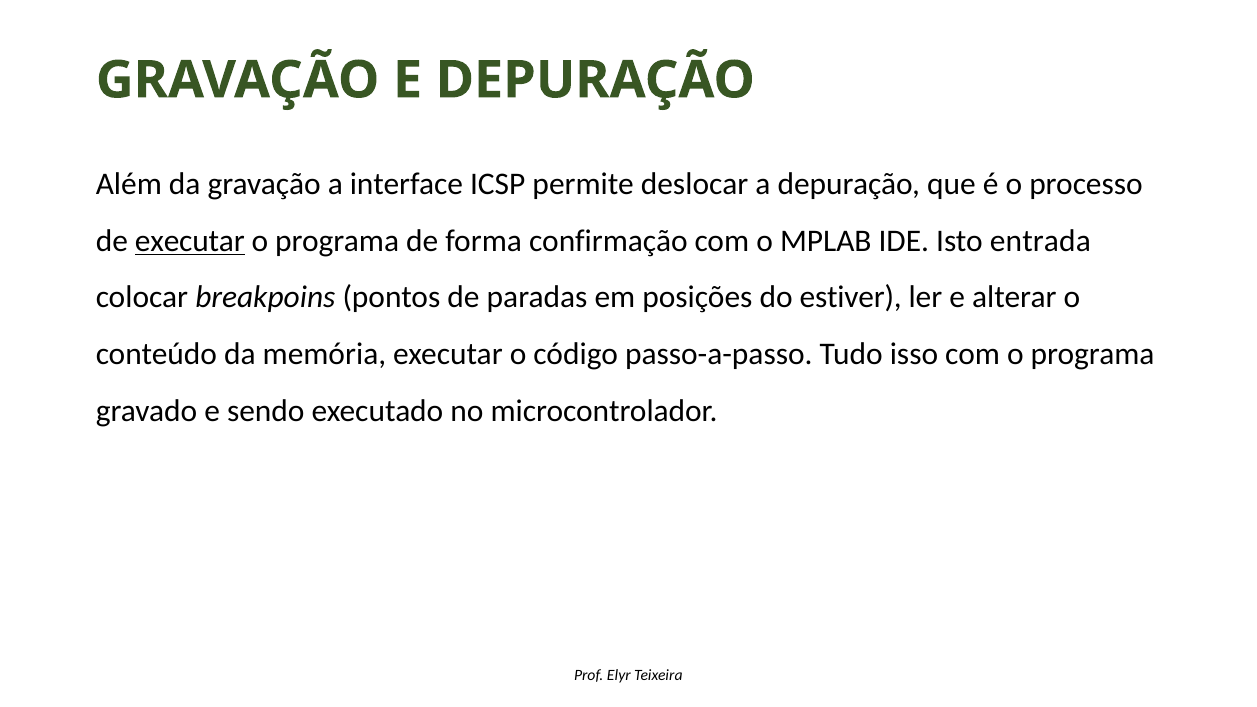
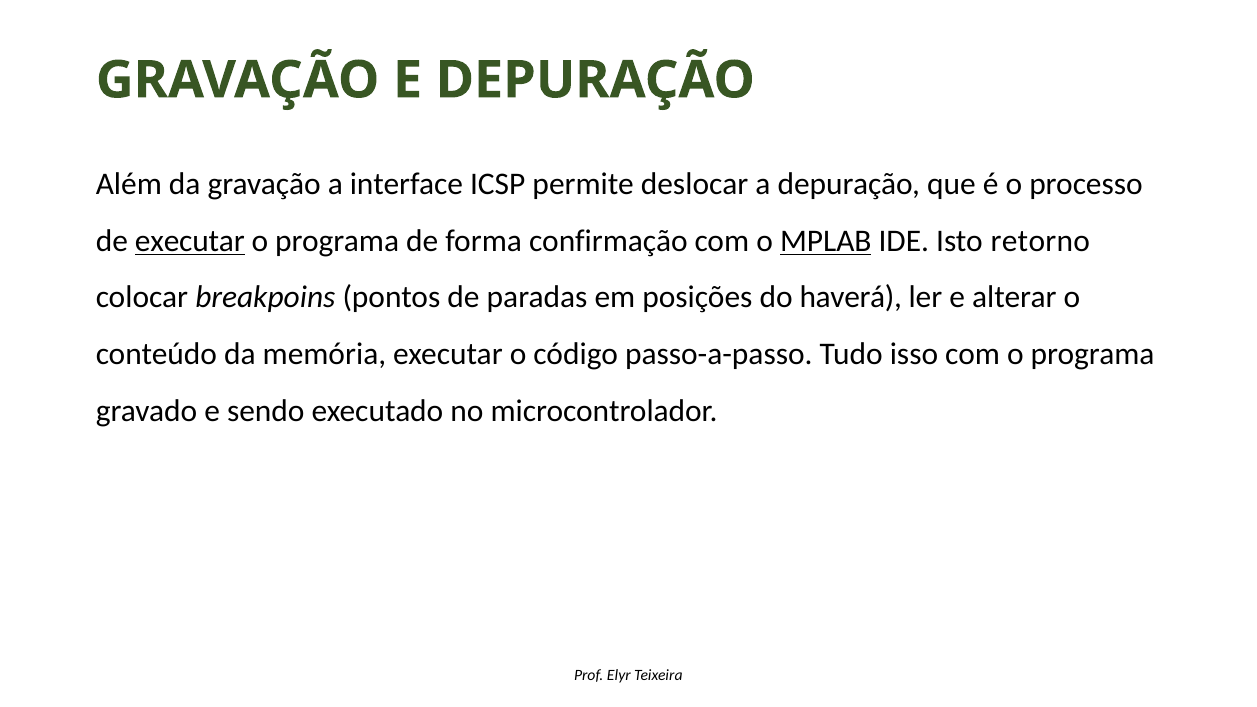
MPLAB underline: none -> present (826, 241)
entrada: entrada -> retorno (1040, 241)
estiver: estiver -> haverá (851, 298)
